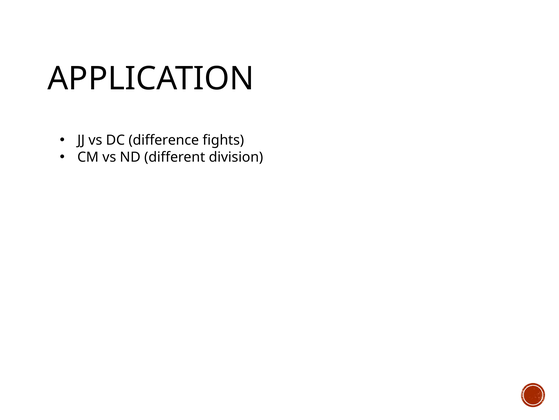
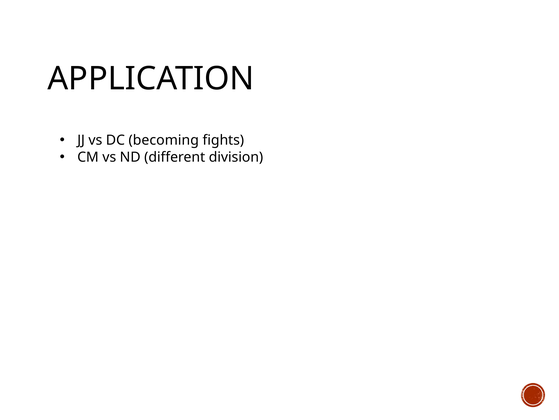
difference: difference -> becoming (164, 140)
